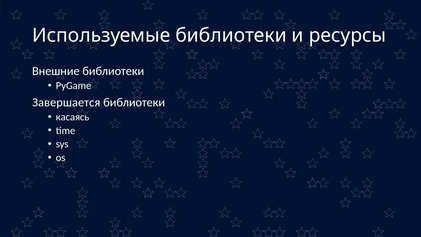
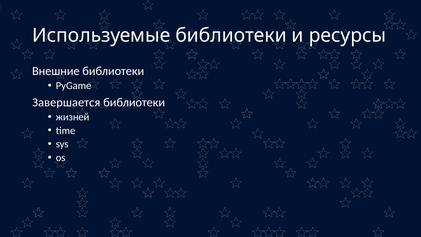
касаясь: касаясь -> жизней (73, 117)
